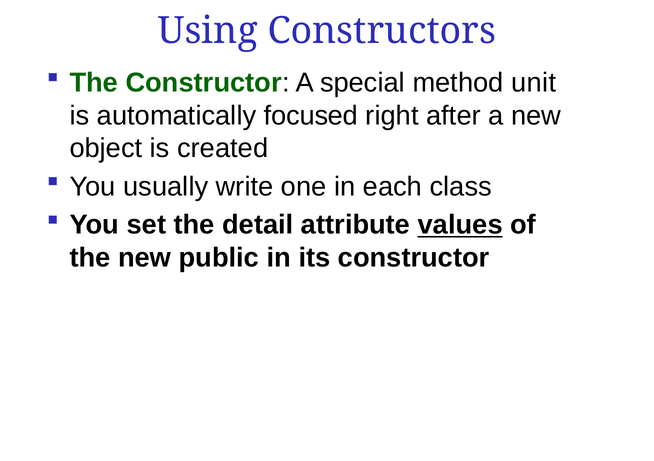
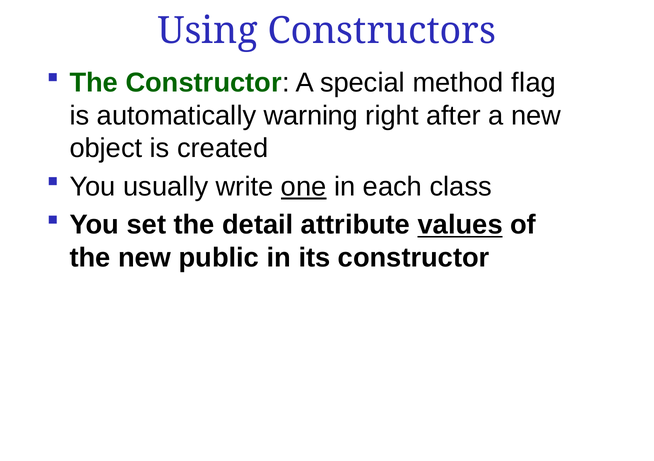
unit: unit -> flag (534, 83)
focused: focused -> warning (311, 116)
one underline: none -> present (304, 187)
